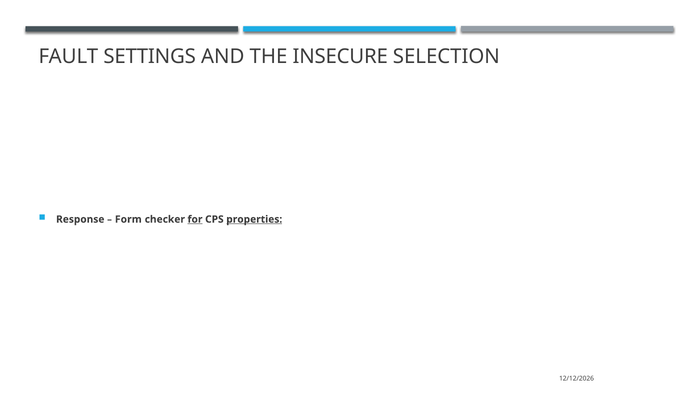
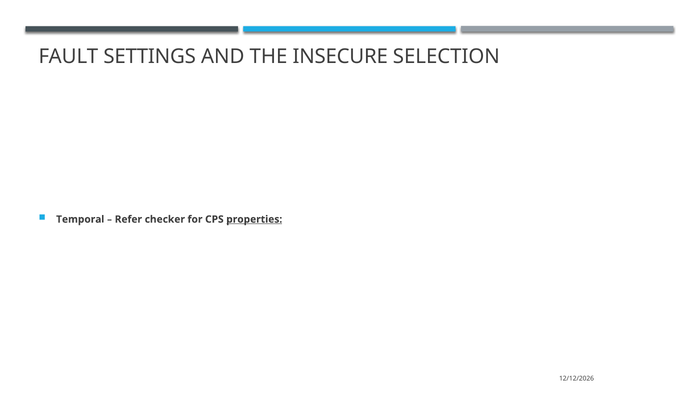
Response: Response -> Temporal (80, 219)
Form: Form -> Refer (128, 219)
for underline: present -> none (195, 219)
